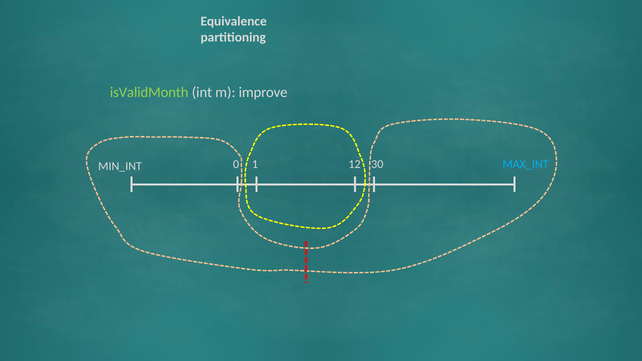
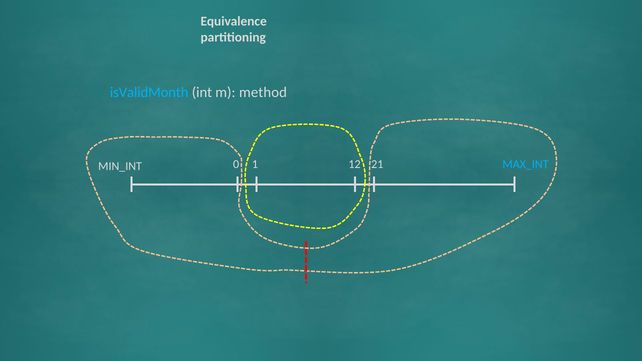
isValidMonth colour: light green -> light blue (149, 93)
improve: improve -> method (263, 93)
30: 30 -> 21 (377, 164)
